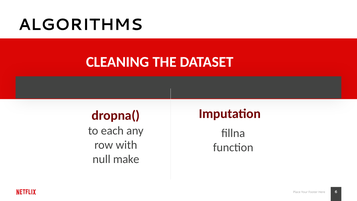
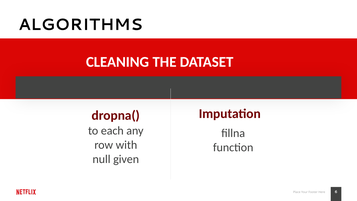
make: make -> given (126, 159)
